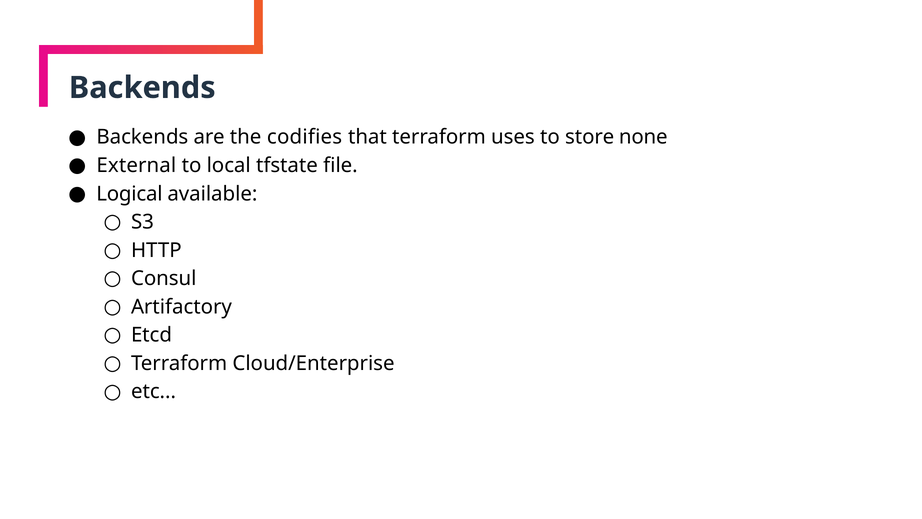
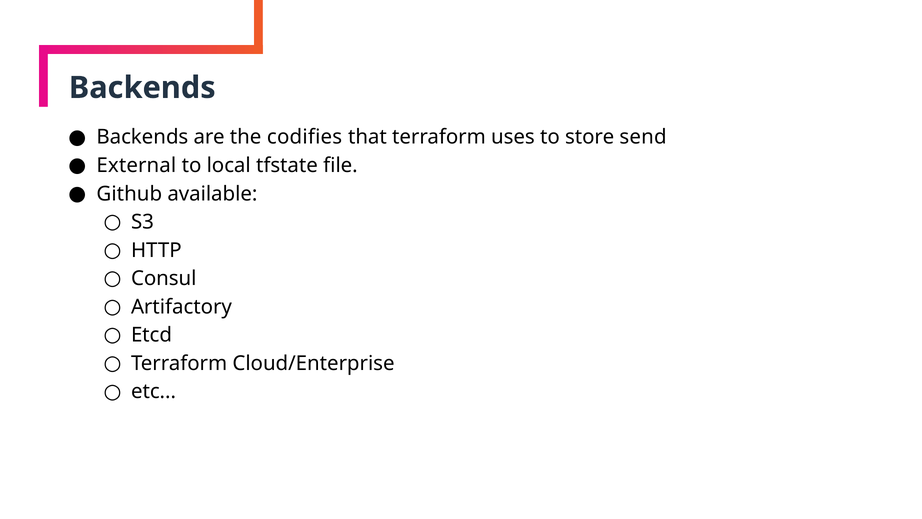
none: none -> send (643, 137)
Logical: Logical -> Github (129, 194)
